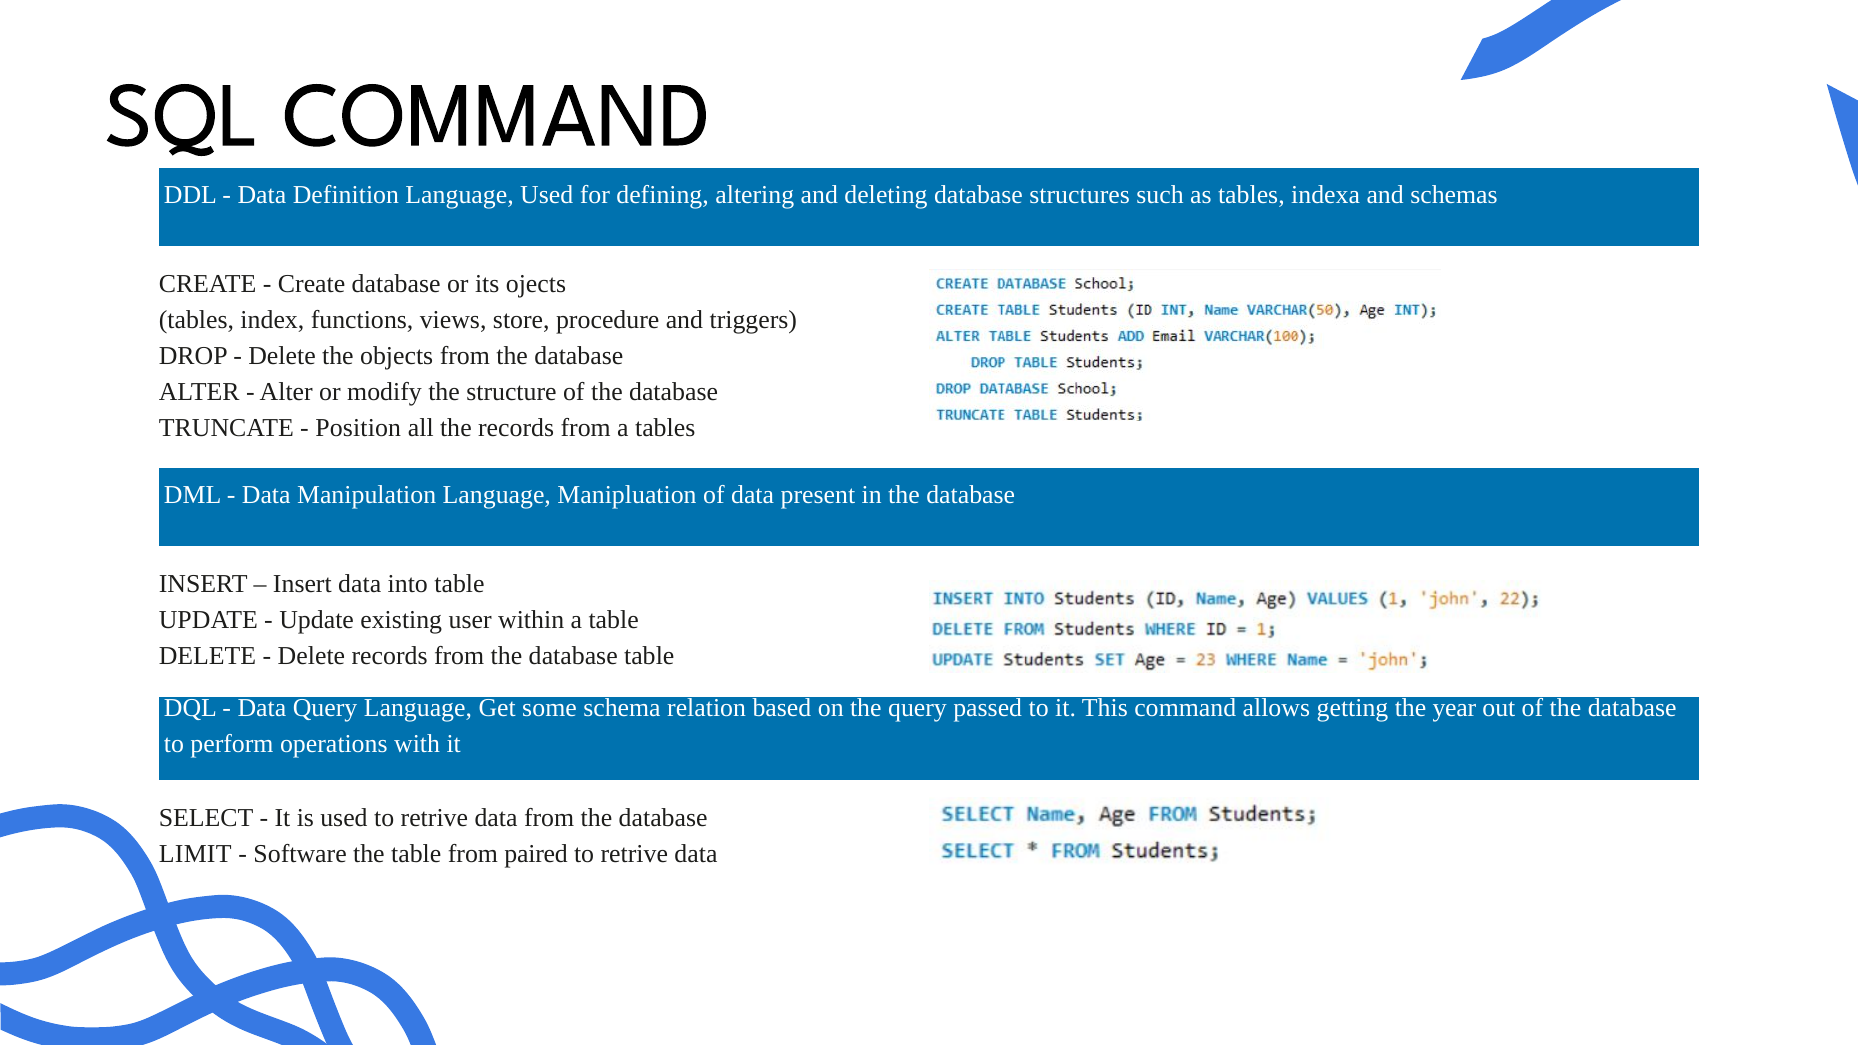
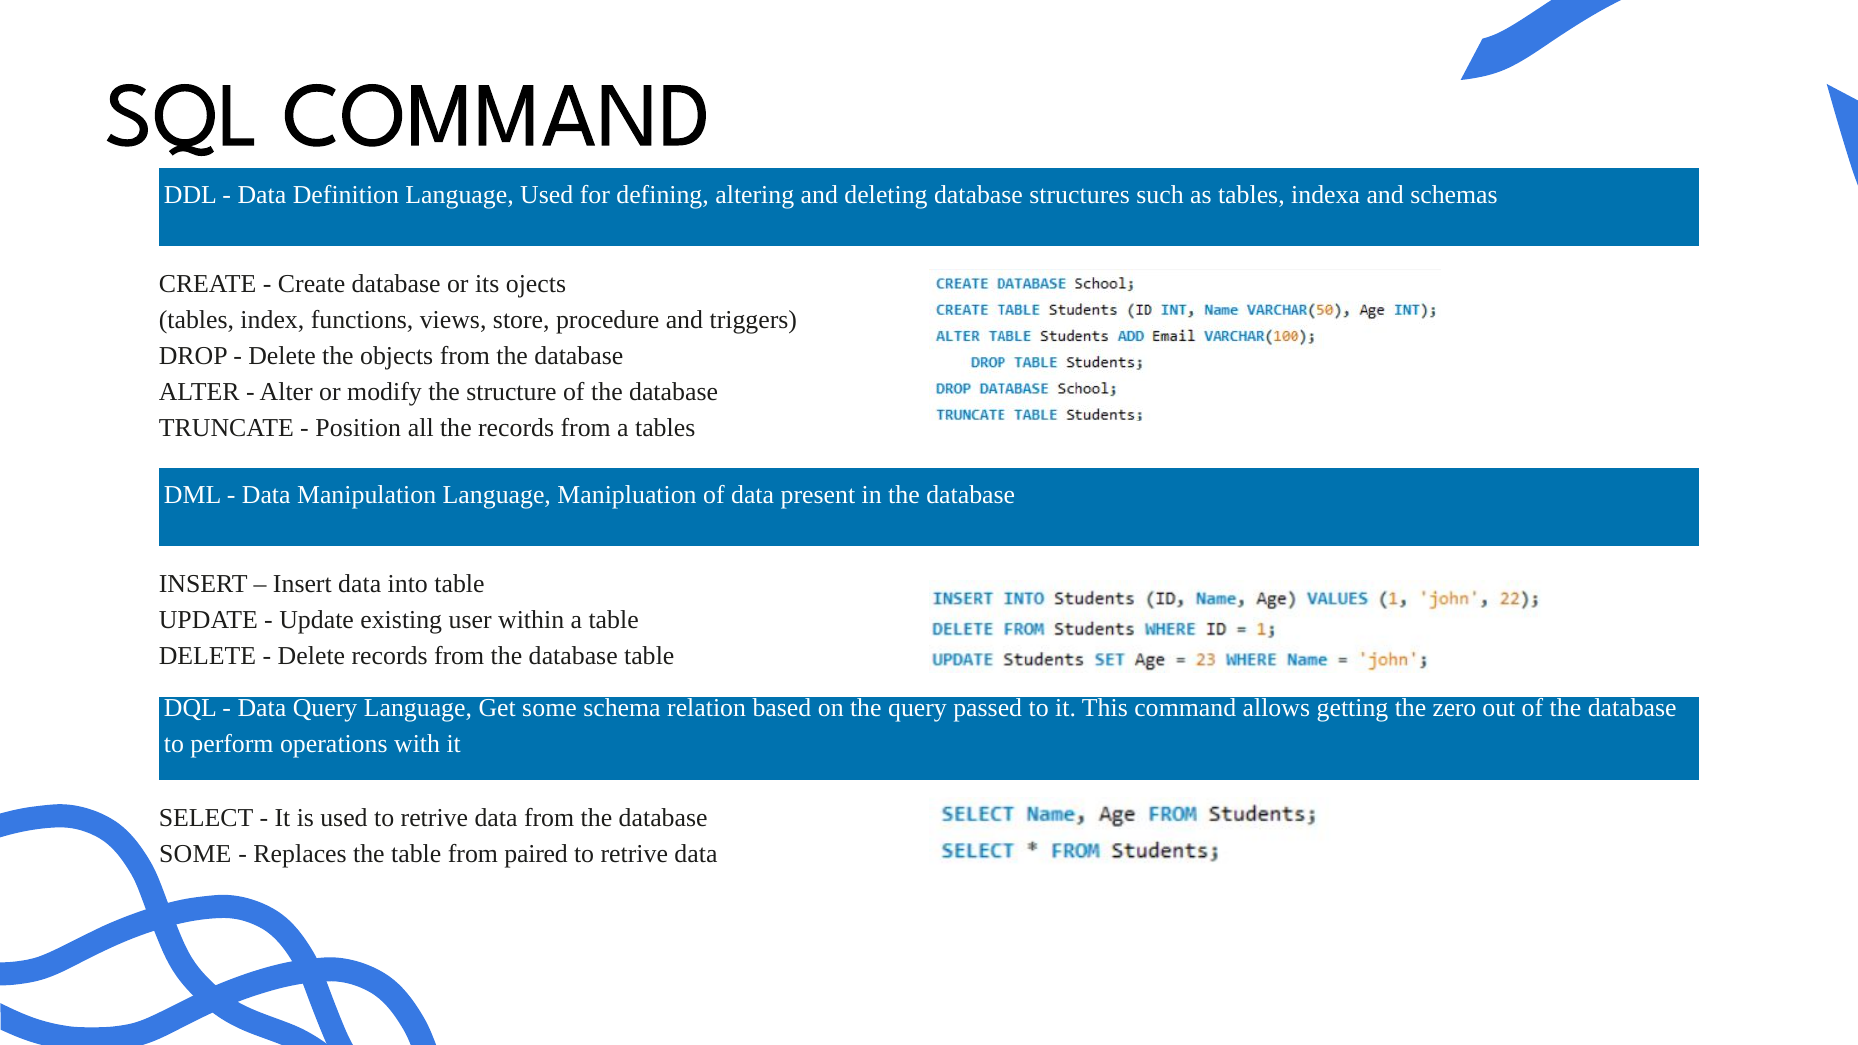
year: year -> zero (1454, 708)
LIMIT: LIMIT -> SOME (195, 854)
Software: Software -> Replaces (300, 854)
